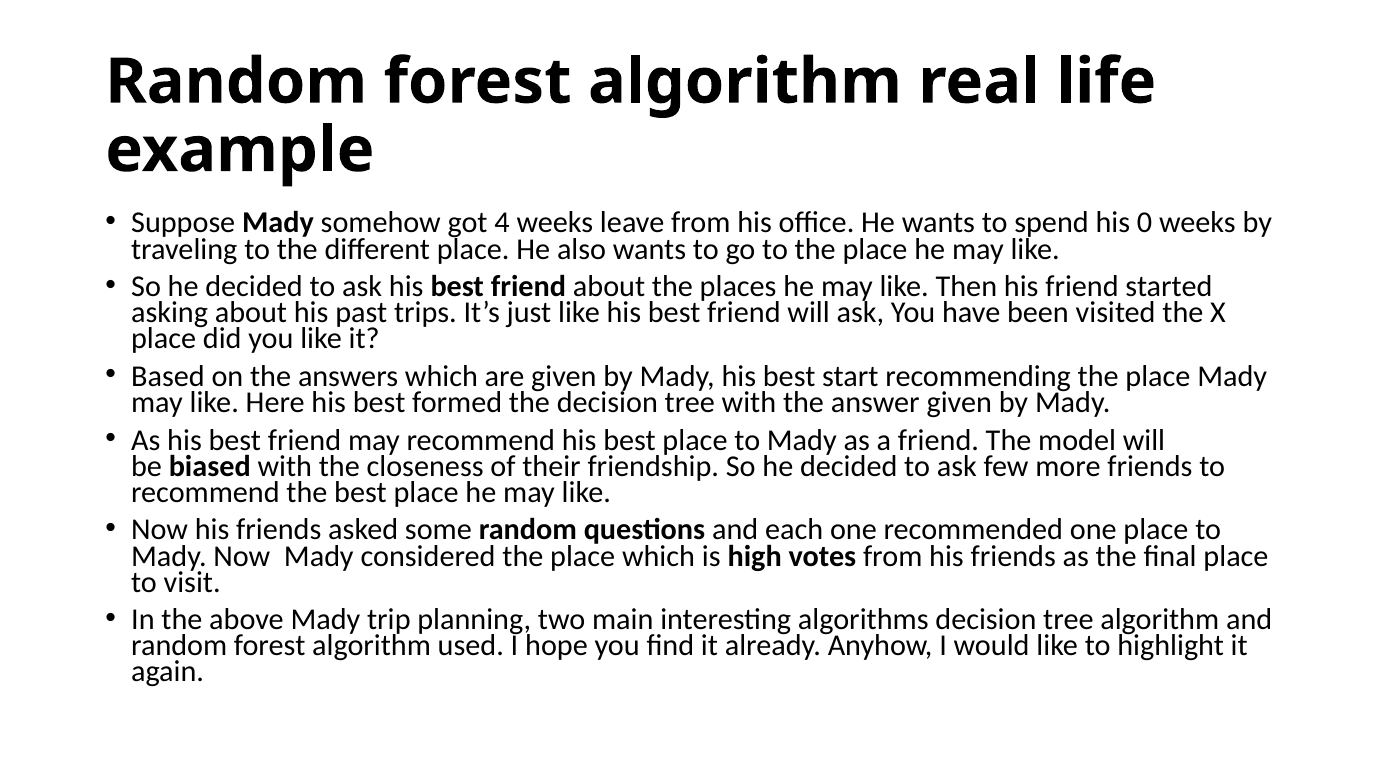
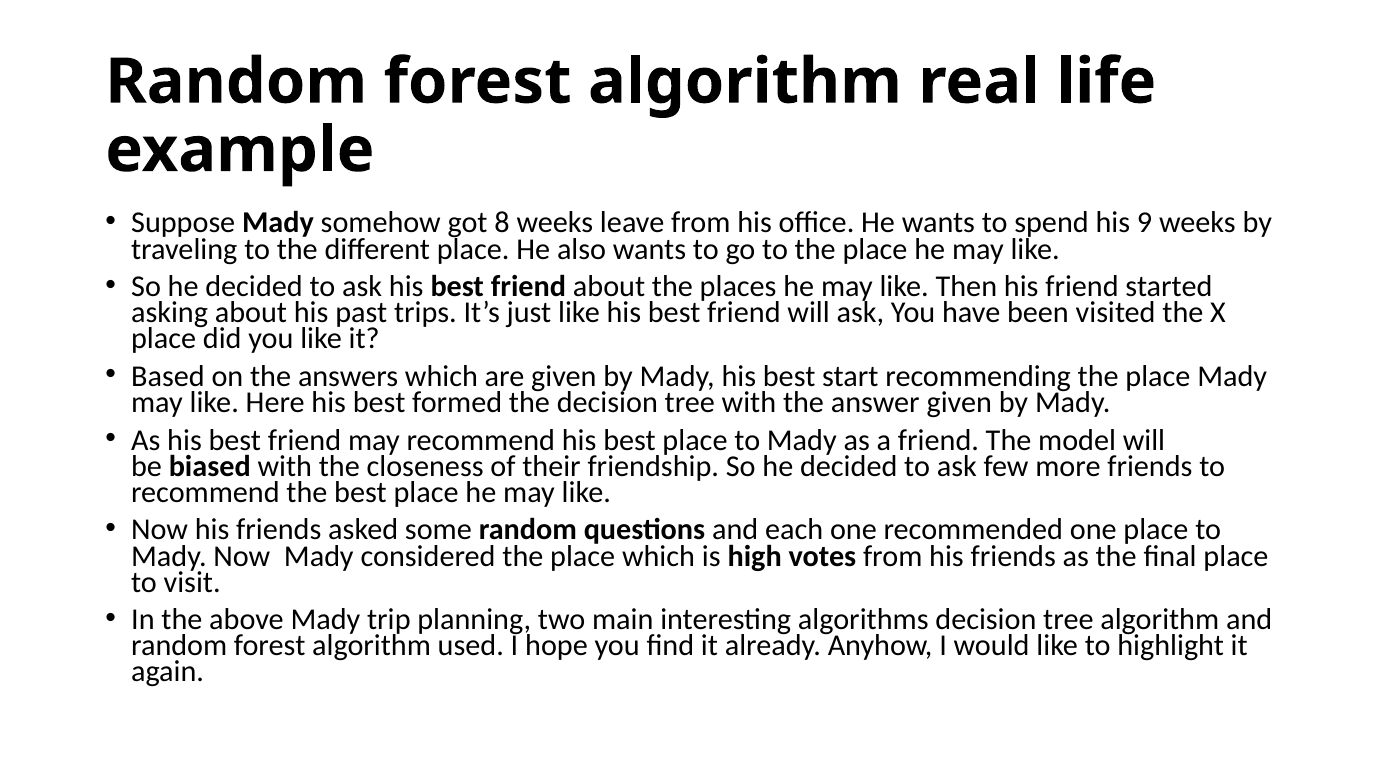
4: 4 -> 8 (502, 223)
0: 0 -> 9 (1145, 223)
